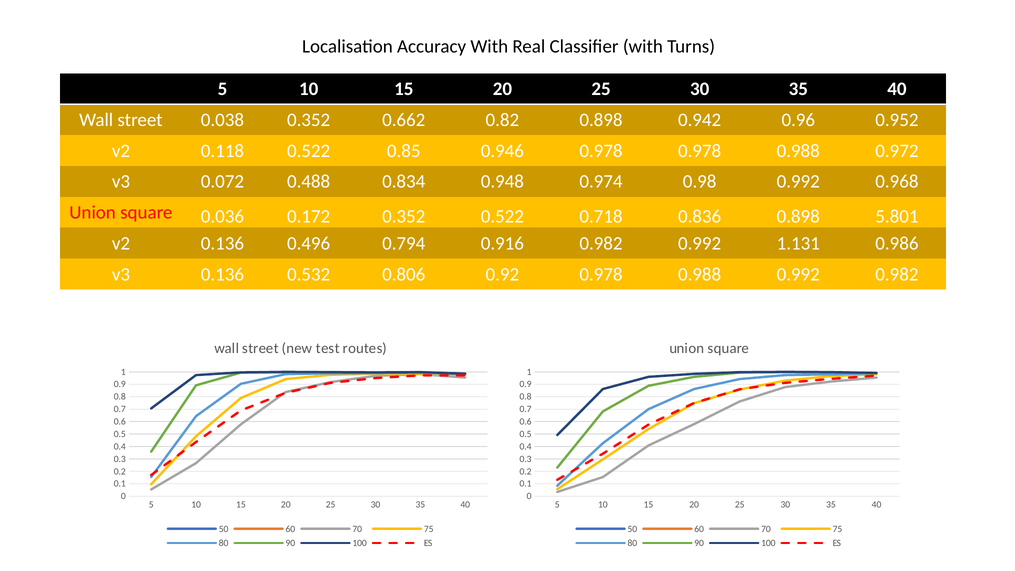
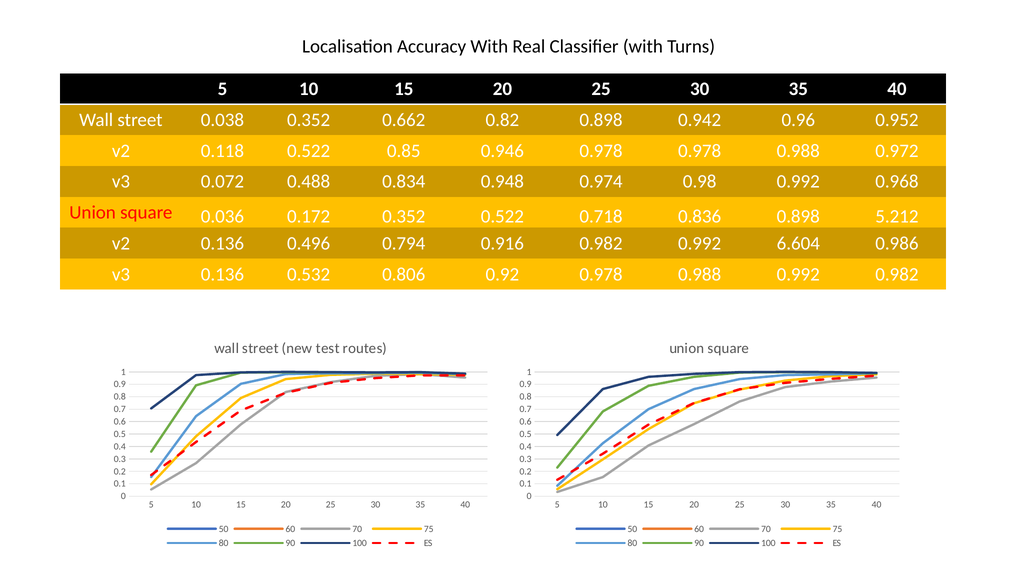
5.801: 5.801 -> 5.212 (897, 216)
1.131: 1.131 -> 6.604 (798, 243)
